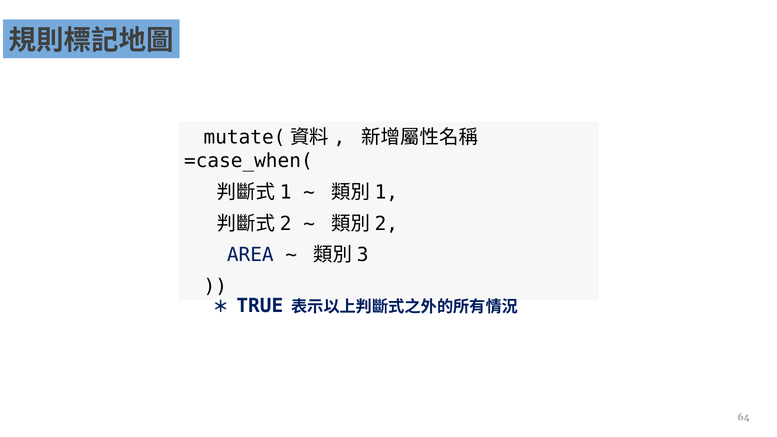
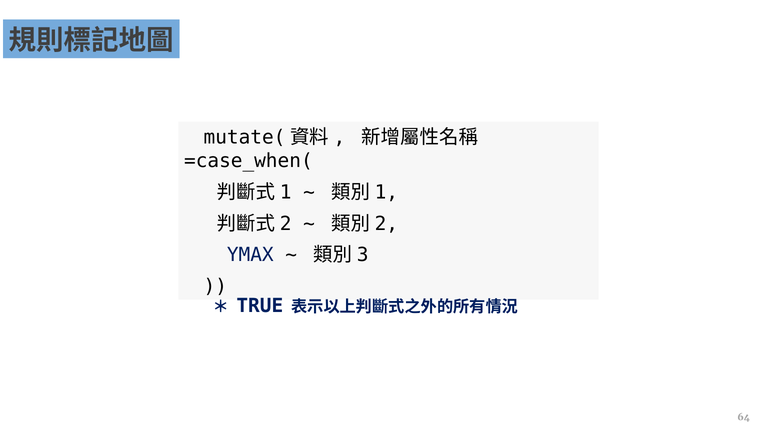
AREA: AREA -> YMAX (250, 255)
